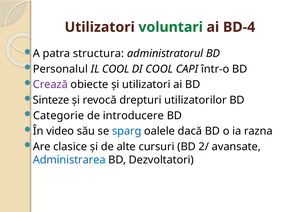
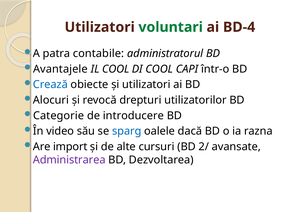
structura: structura -> contabile (98, 53)
Personalul: Personalul -> Avantajele (60, 69)
Crează colour: purple -> blue (50, 84)
Sinteze: Sinteze -> Alocuri (51, 100)
clasice: clasice -> import (70, 146)
Administrarea colour: blue -> purple (69, 159)
Dezvoltatori: Dezvoltatori -> Dezvoltarea (161, 159)
